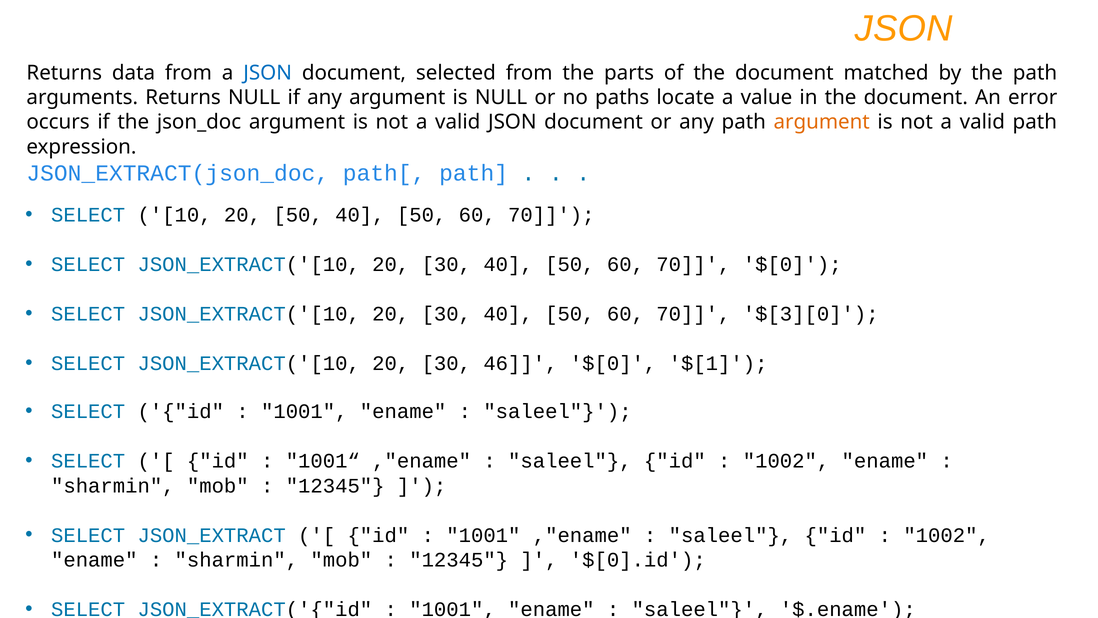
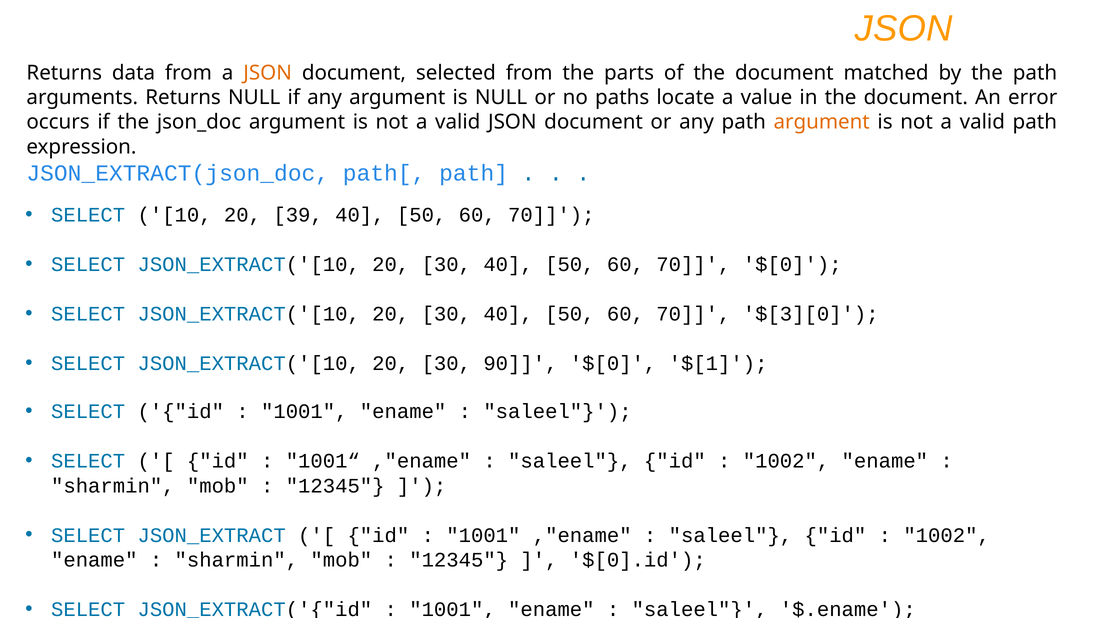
JSON colour: blue -> orange (268, 73)
20 50: 50 -> 39 (298, 215)
46: 46 -> 90 (520, 363)
